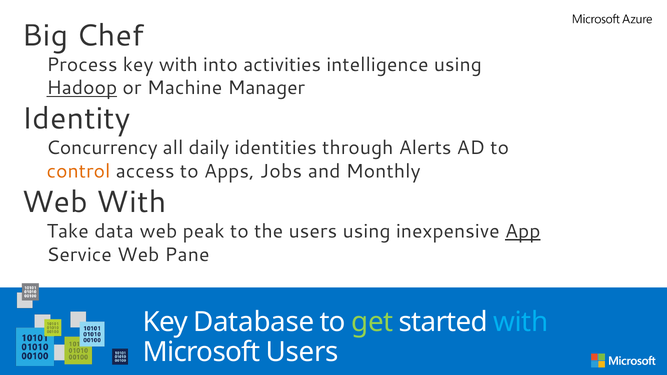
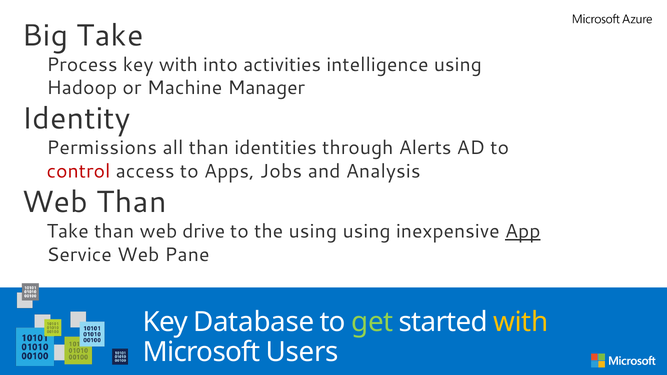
Big Chef: Chef -> Take (110, 35)
Hadoop underline: present -> none (82, 88)
Concurrency: Concurrency -> Permissions (102, 148)
all daily: daily -> than (209, 148)
control colour: orange -> red (78, 171)
Monthly: Monthly -> Analysis (383, 171)
Web With: With -> Than (132, 202)
Take data: data -> than (114, 232)
peak: peak -> drive (204, 232)
the users: users -> using (313, 232)
with colour: light blue -> yellow (521, 322)
